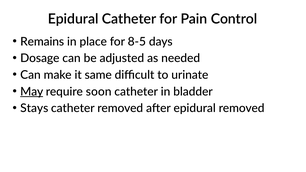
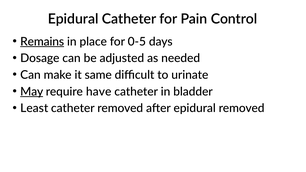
Remains underline: none -> present (42, 42)
8-5: 8-5 -> 0-5 (137, 42)
soon: soon -> have (99, 92)
Stays: Stays -> Least (34, 108)
